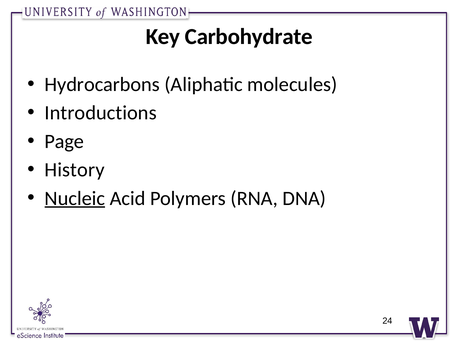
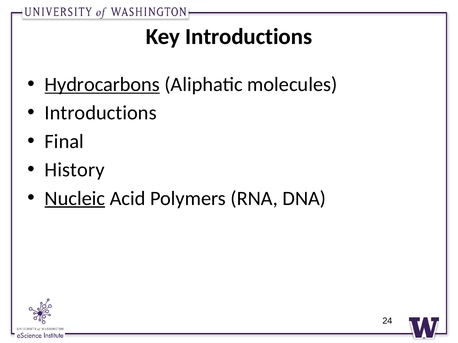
Key Carbohydrate: Carbohydrate -> Introductions (249, 37)
Hydrocarbons underline: none -> present (102, 85)
Page: Page -> Final (64, 142)
